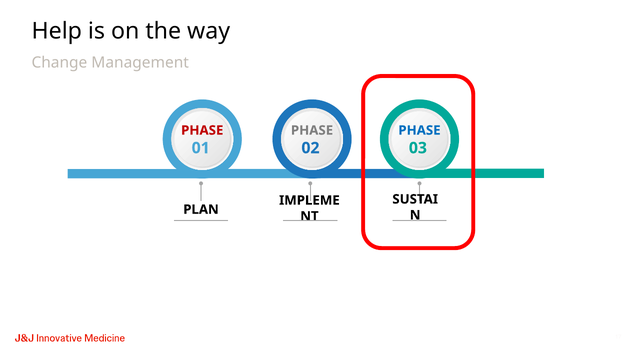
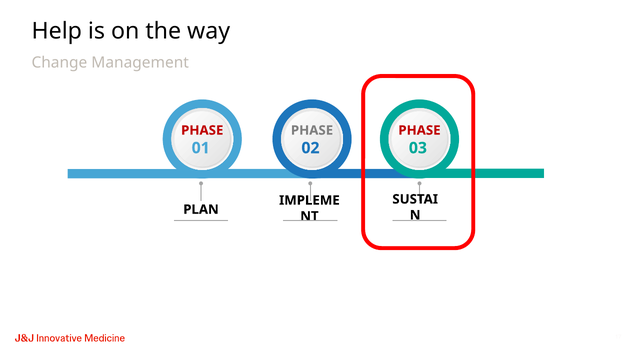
PHASE colour: blue -> red (419, 130)
